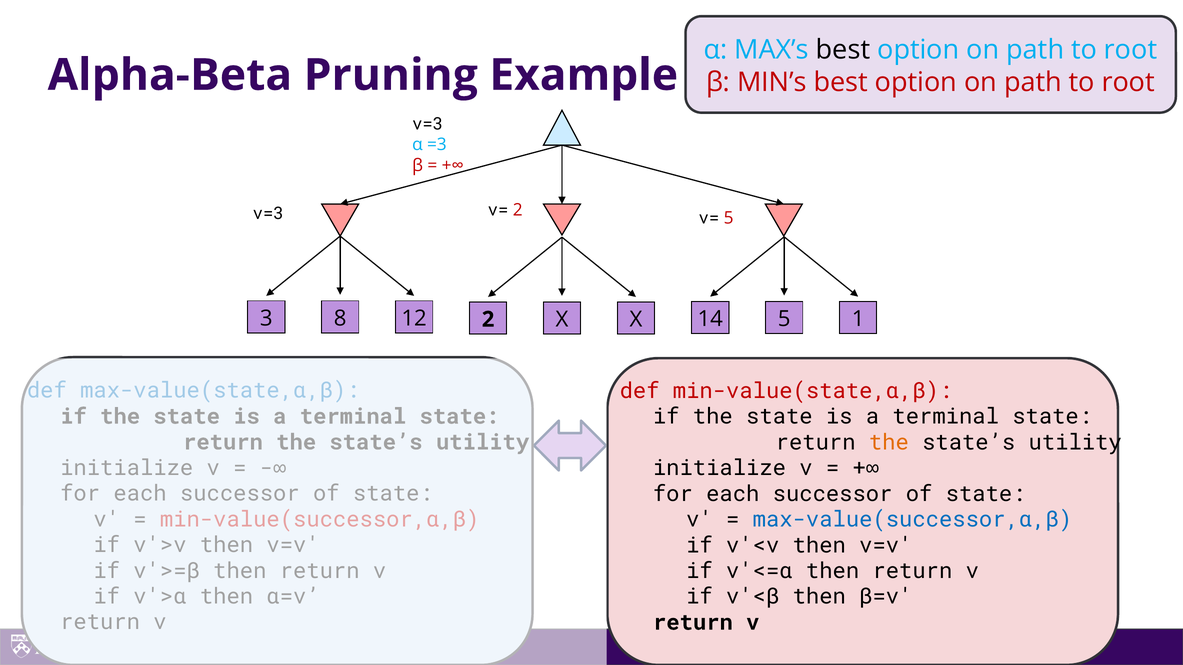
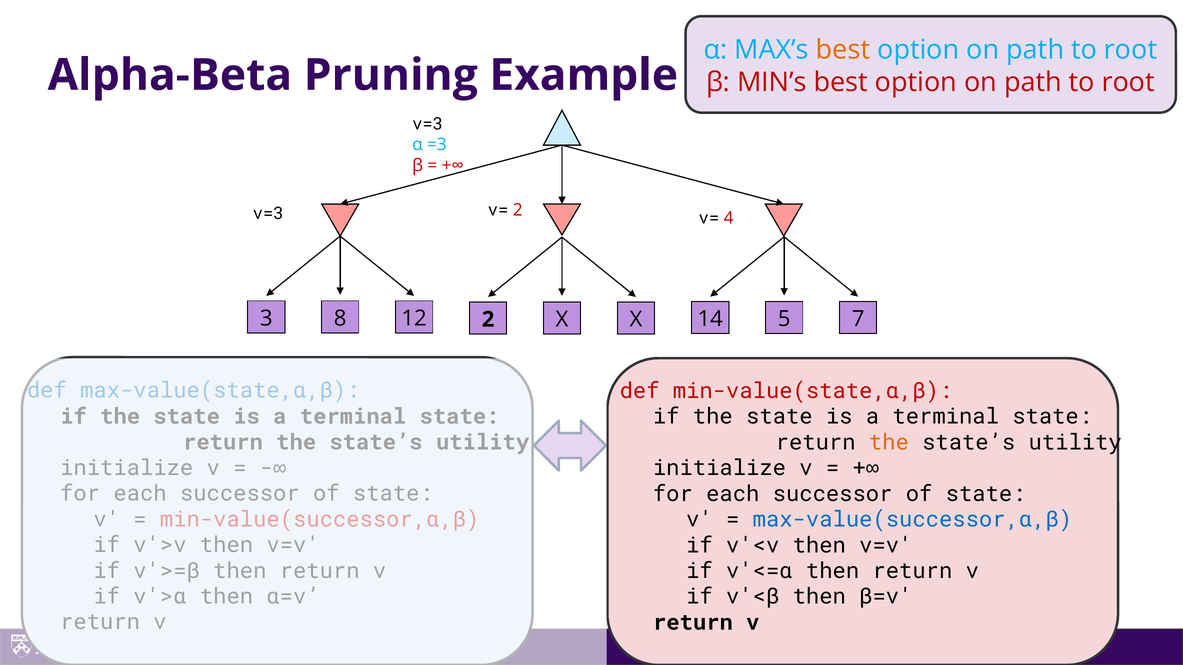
best colour: black -> orange (843, 50)
v= 5: 5 -> 4 (729, 218)
1: 1 -> 7 (858, 319)
